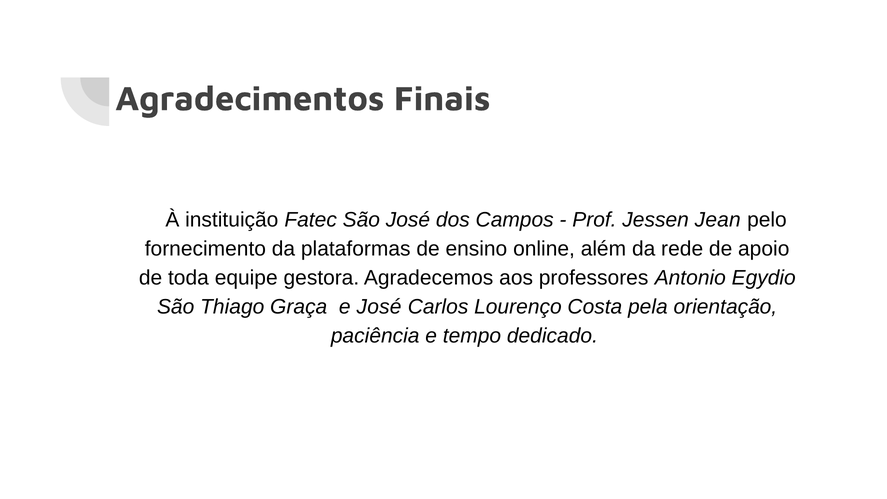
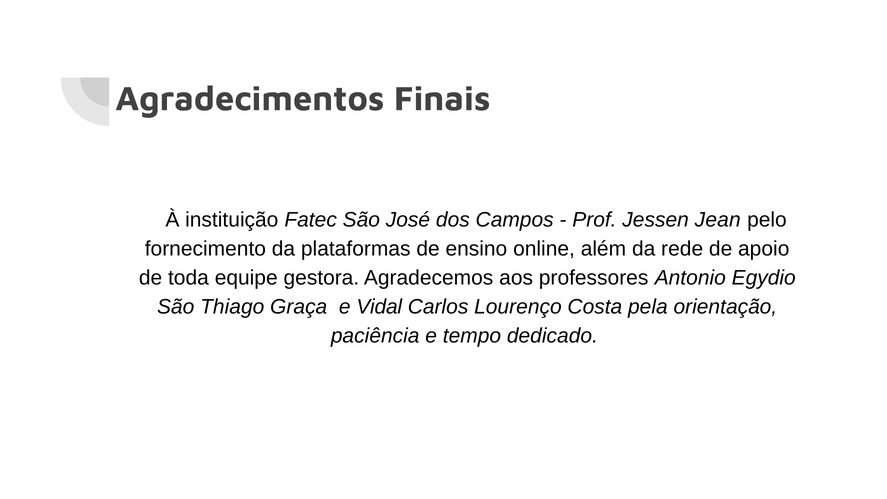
e José: José -> Vidal (379, 307)
